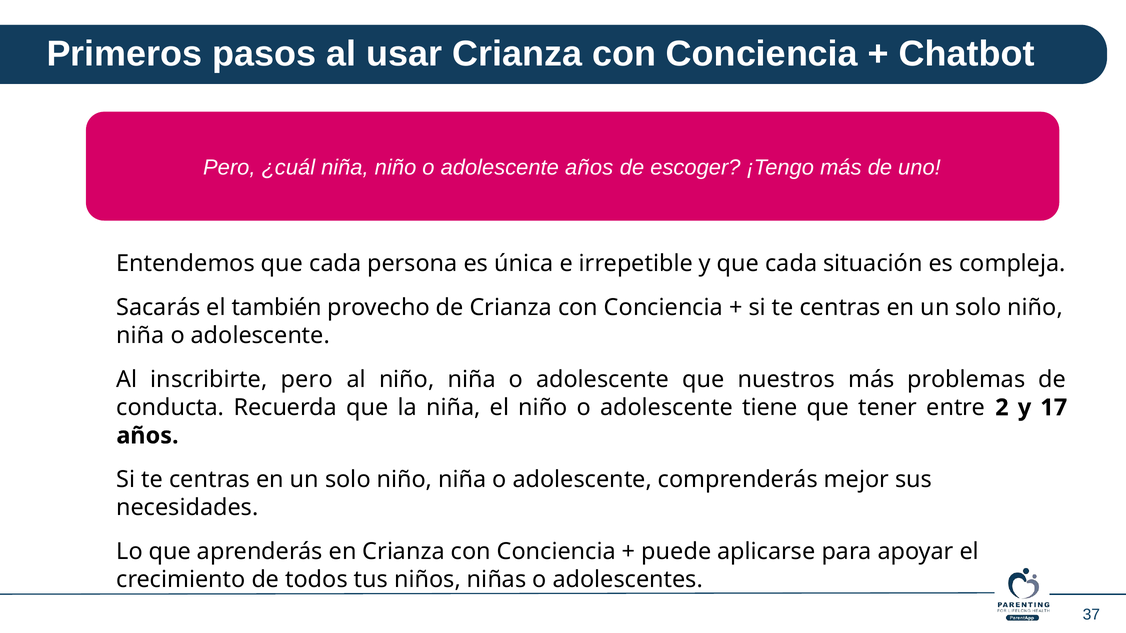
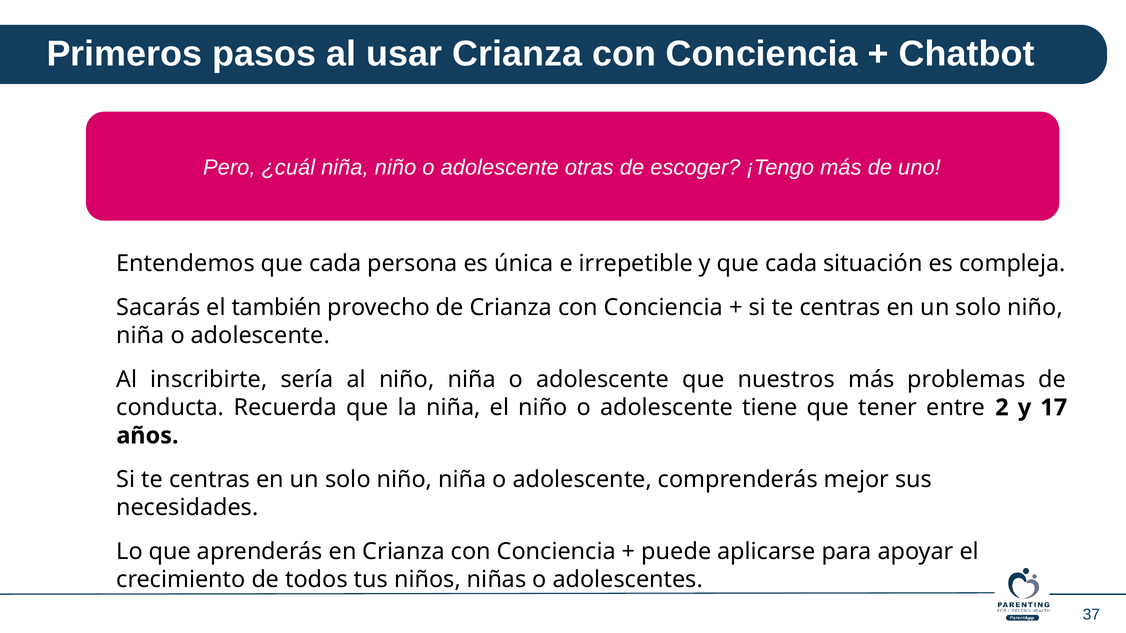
adolescente años: años -> otras (589, 168)
inscribirte pero: pero -> sería (307, 380)
